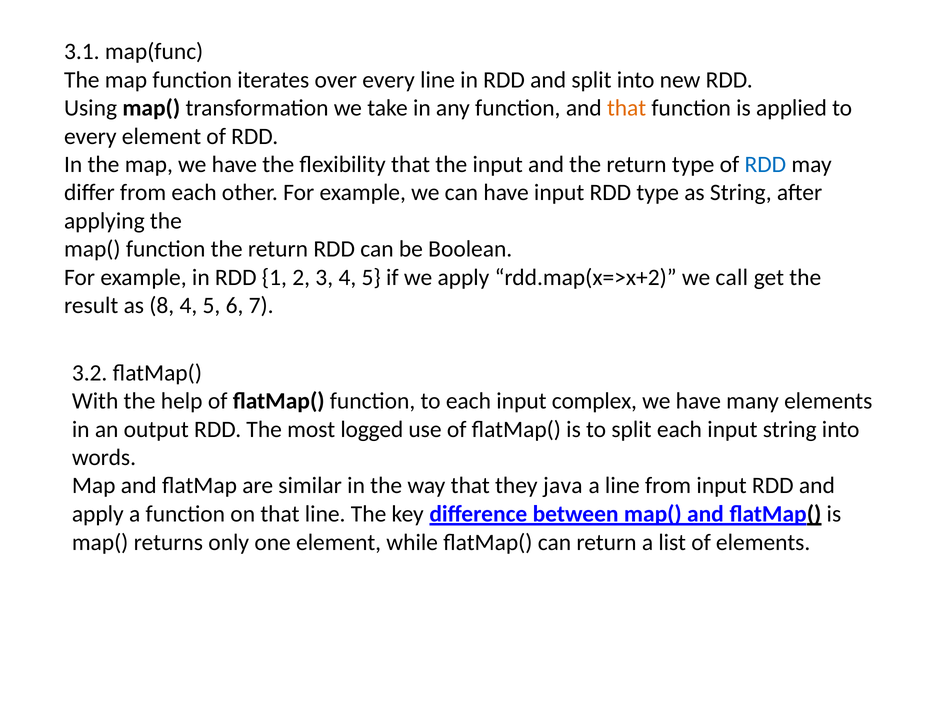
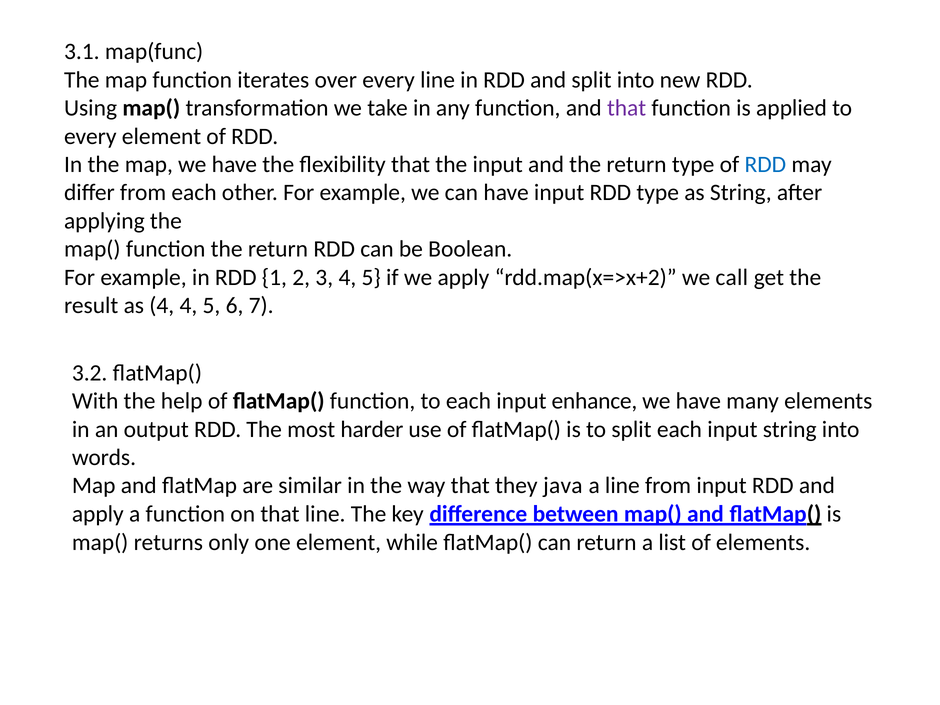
that colour: orange -> purple (627, 108)
as 8: 8 -> 4 (162, 305)
complex: complex -> enhance (594, 401)
logged: logged -> harder (372, 429)
